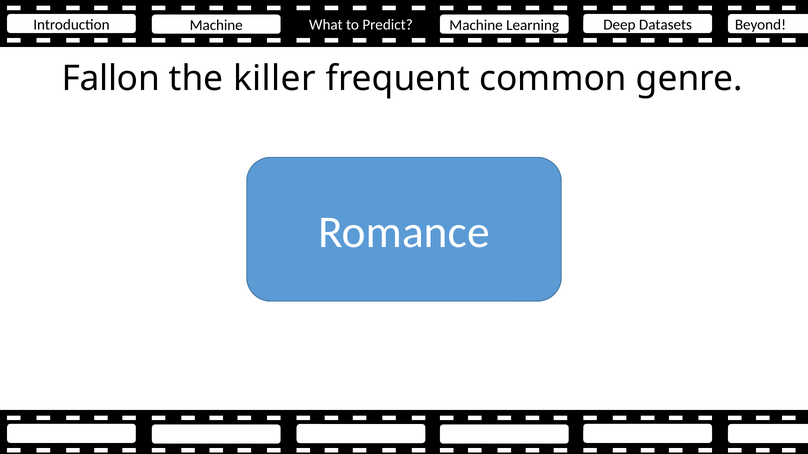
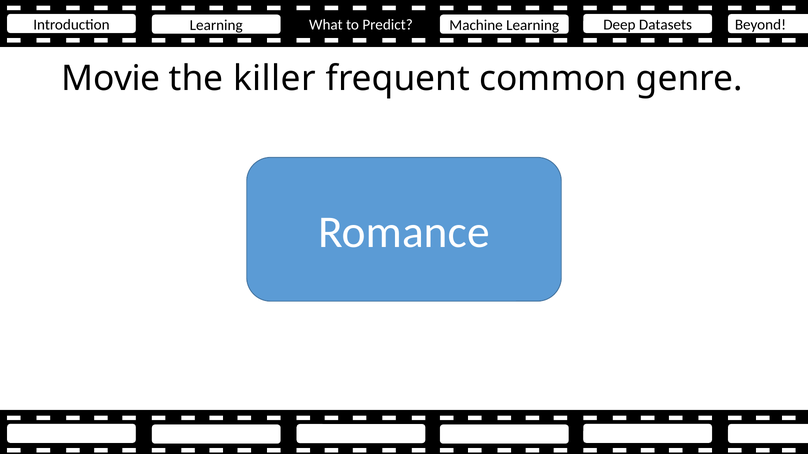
Introduction Machine: Machine -> Learning (216, 25)
Fallon: Fallon -> Movie (111, 79)
